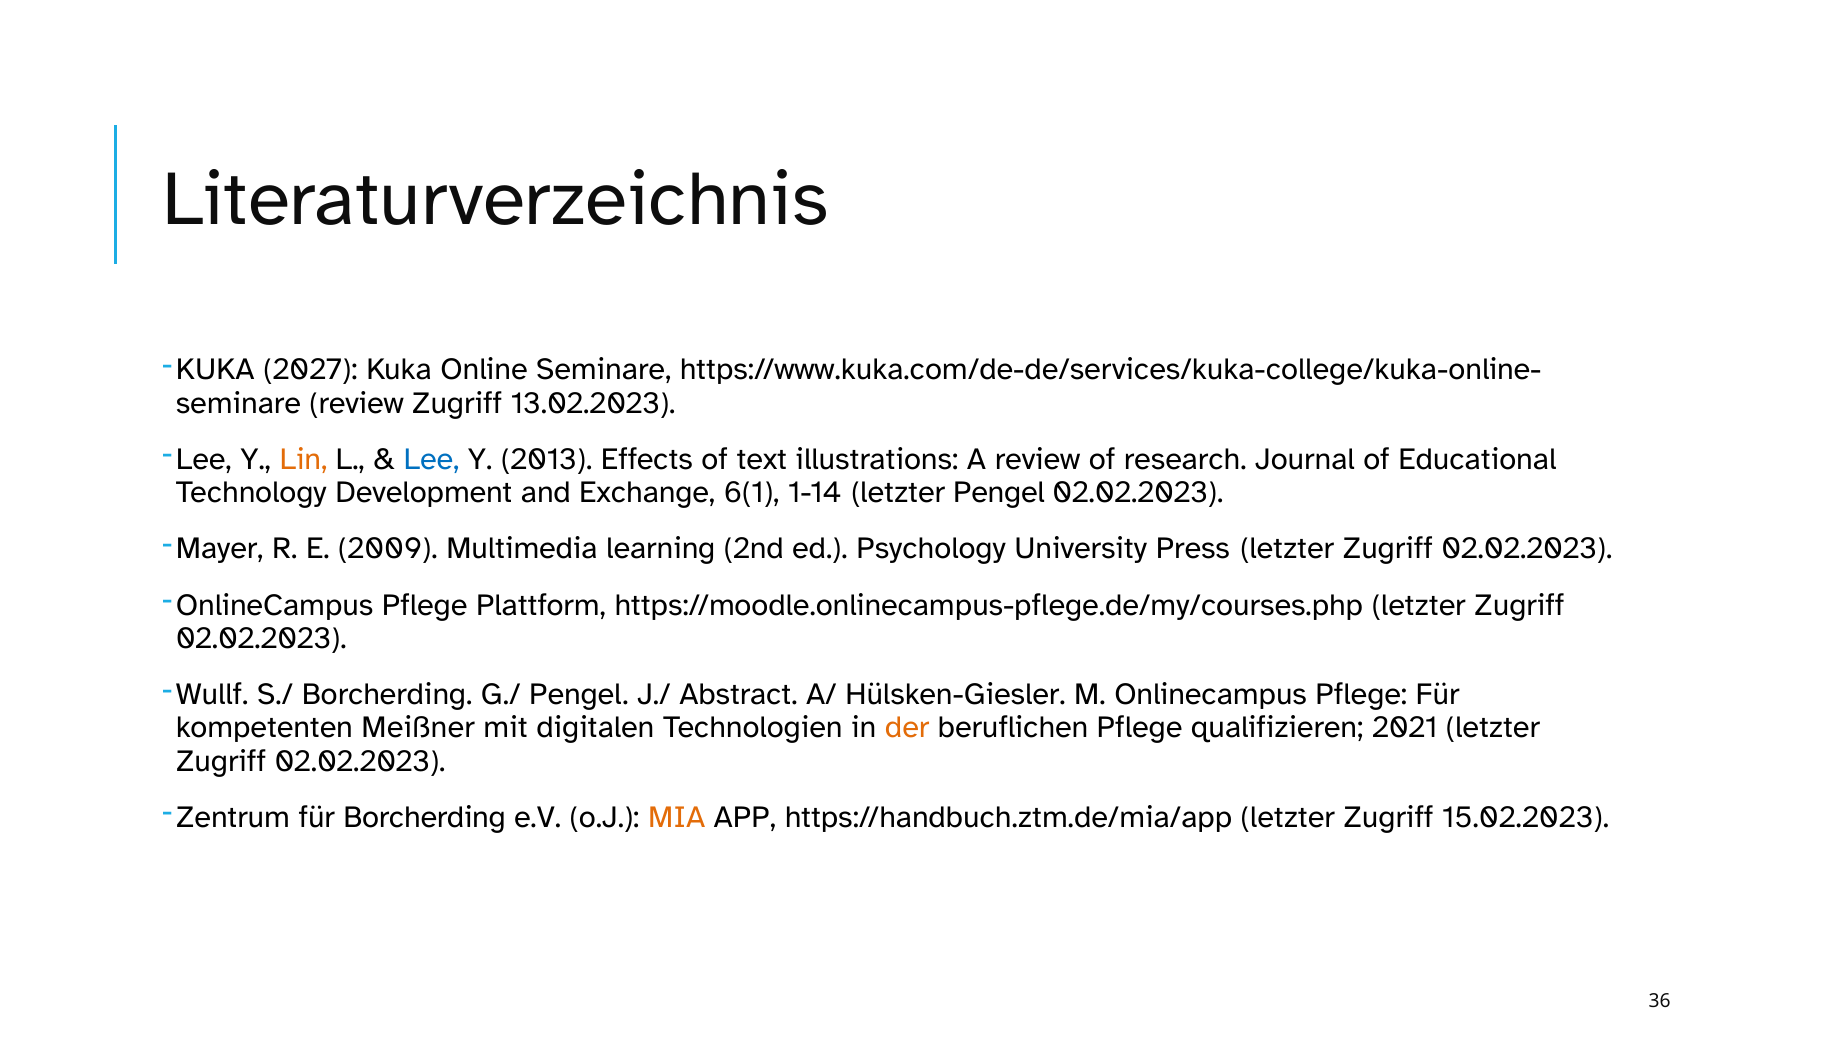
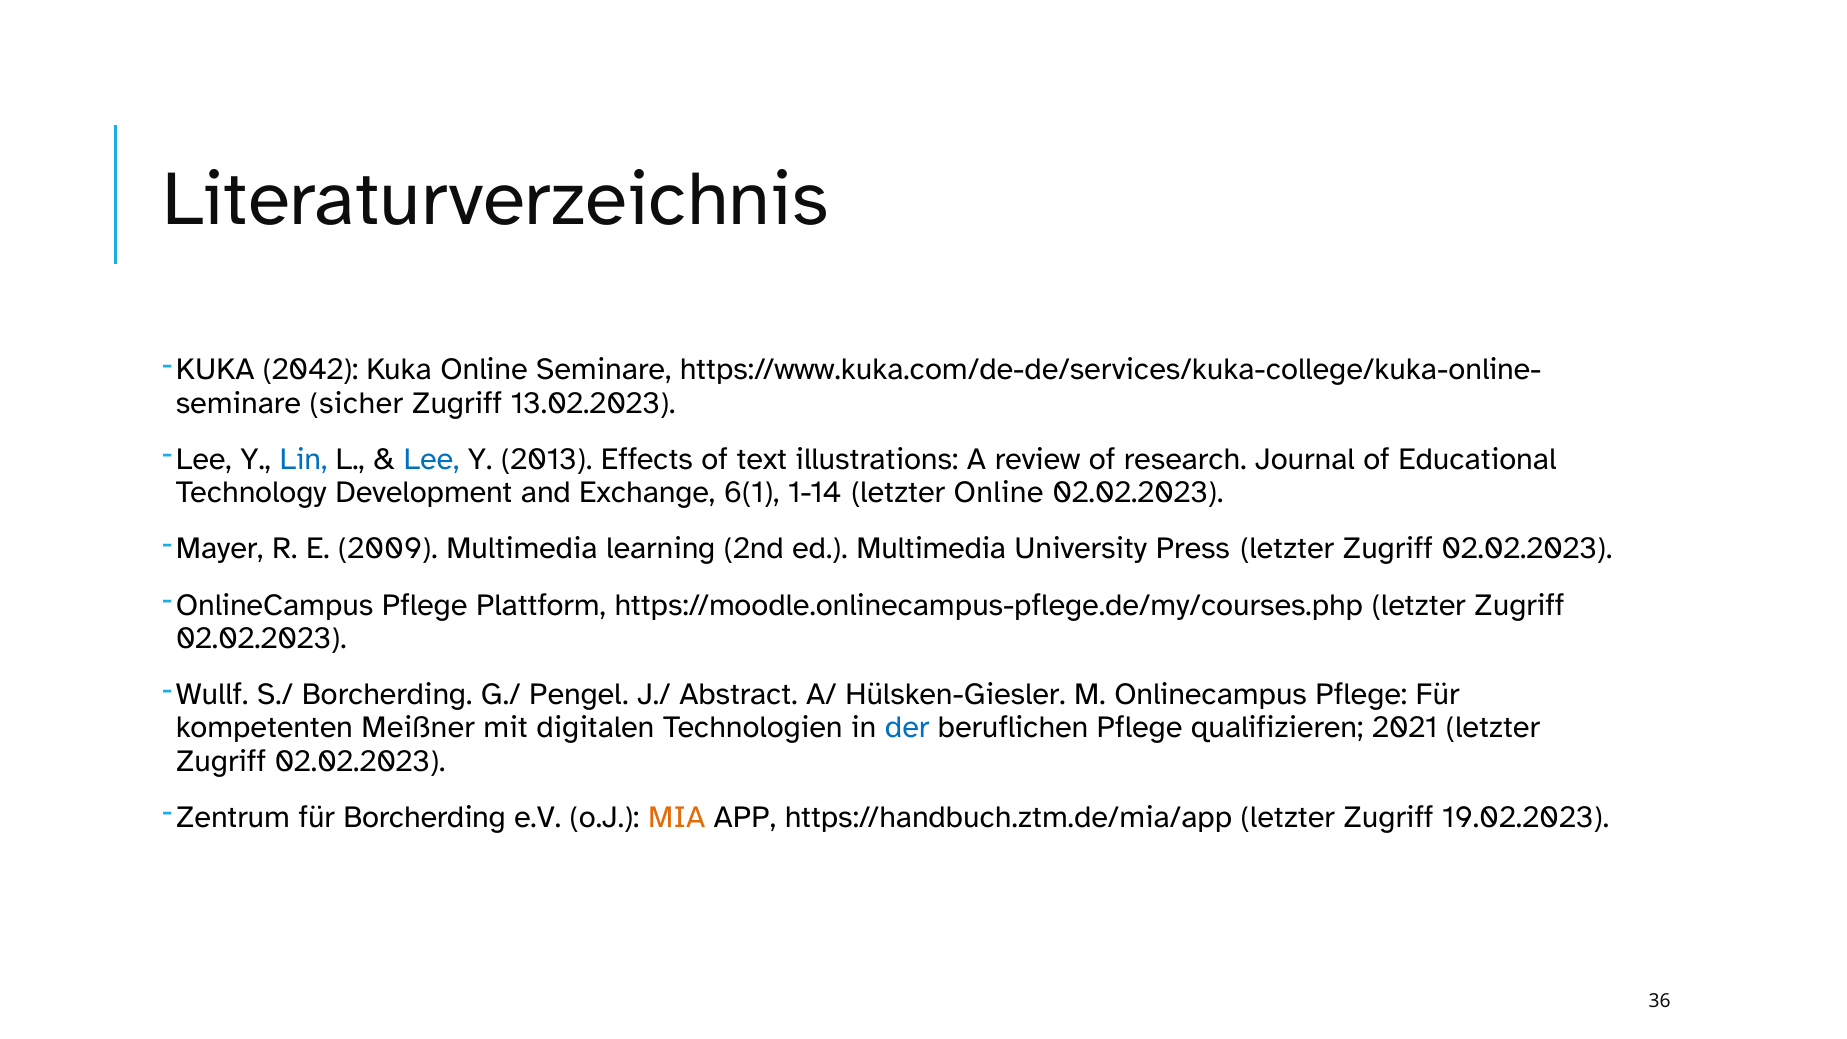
2027: 2027 -> 2042 (311, 370)
seminare review: review -> sicher (356, 403)
Lin colour: orange -> blue (304, 459)
letzter Pengel: Pengel -> Online (999, 492)
ed Psychology: Psychology -> Multimedia (931, 549)
der colour: orange -> blue (907, 728)
15.02.2023: 15.02.2023 -> 19.02.2023 (1526, 817)
